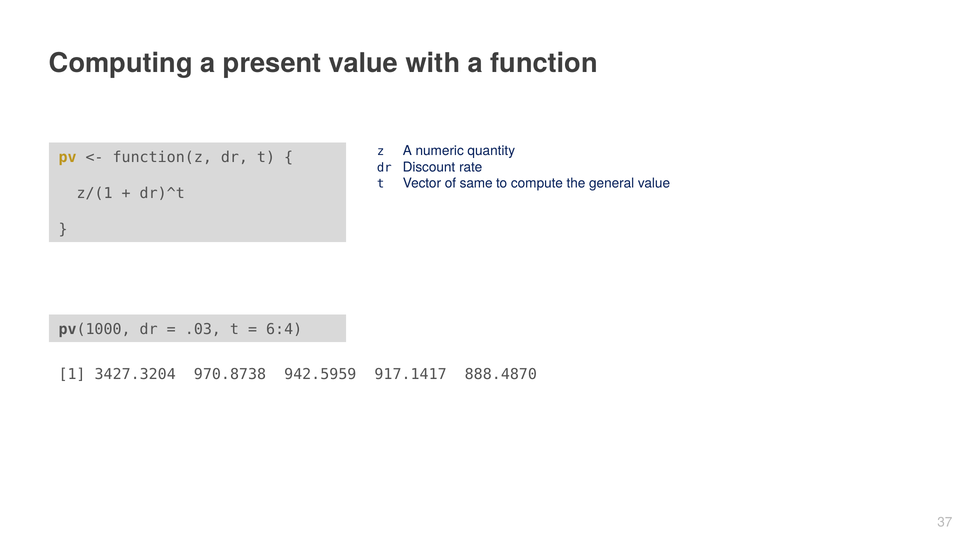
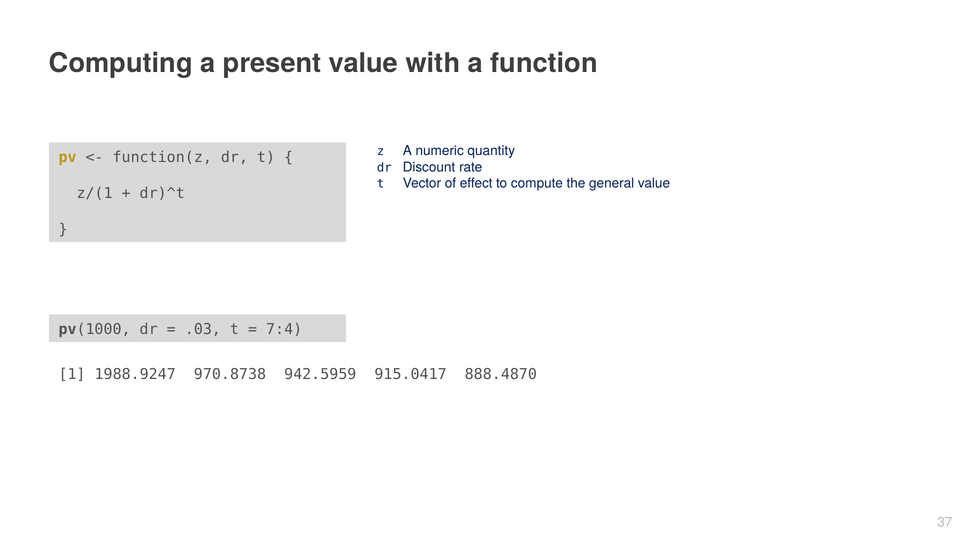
same: same -> effect (476, 183)
6:4: 6:4 -> 7:4 (284, 329)
3427.3204: 3427.3204 -> 1988.9247 (135, 374)
917.1417: 917.1417 -> 915.0417 (411, 374)
